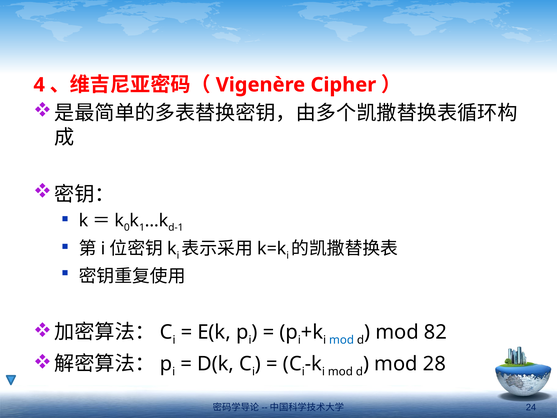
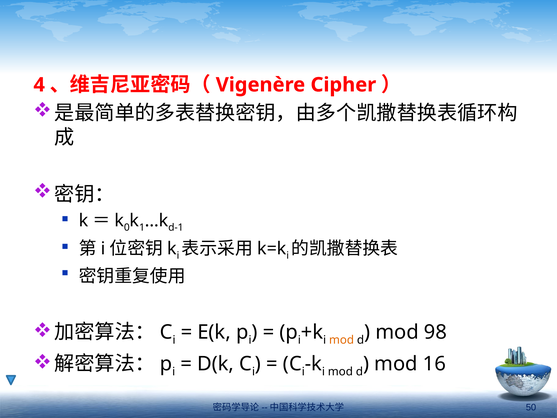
mod colour: blue -> orange (342, 340)
82: 82 -> 98 (435, 332)
28: 28 -> 16 (434, 364)
24: 24 -> 50 (531, 407)
